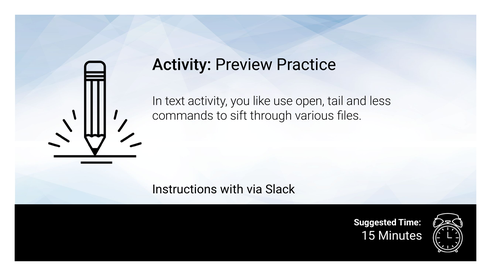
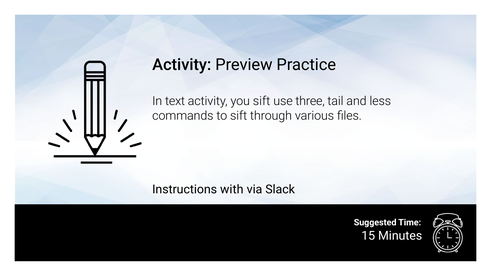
you like: like -> sift (262, 101)
open: open -> three (310, 101)
